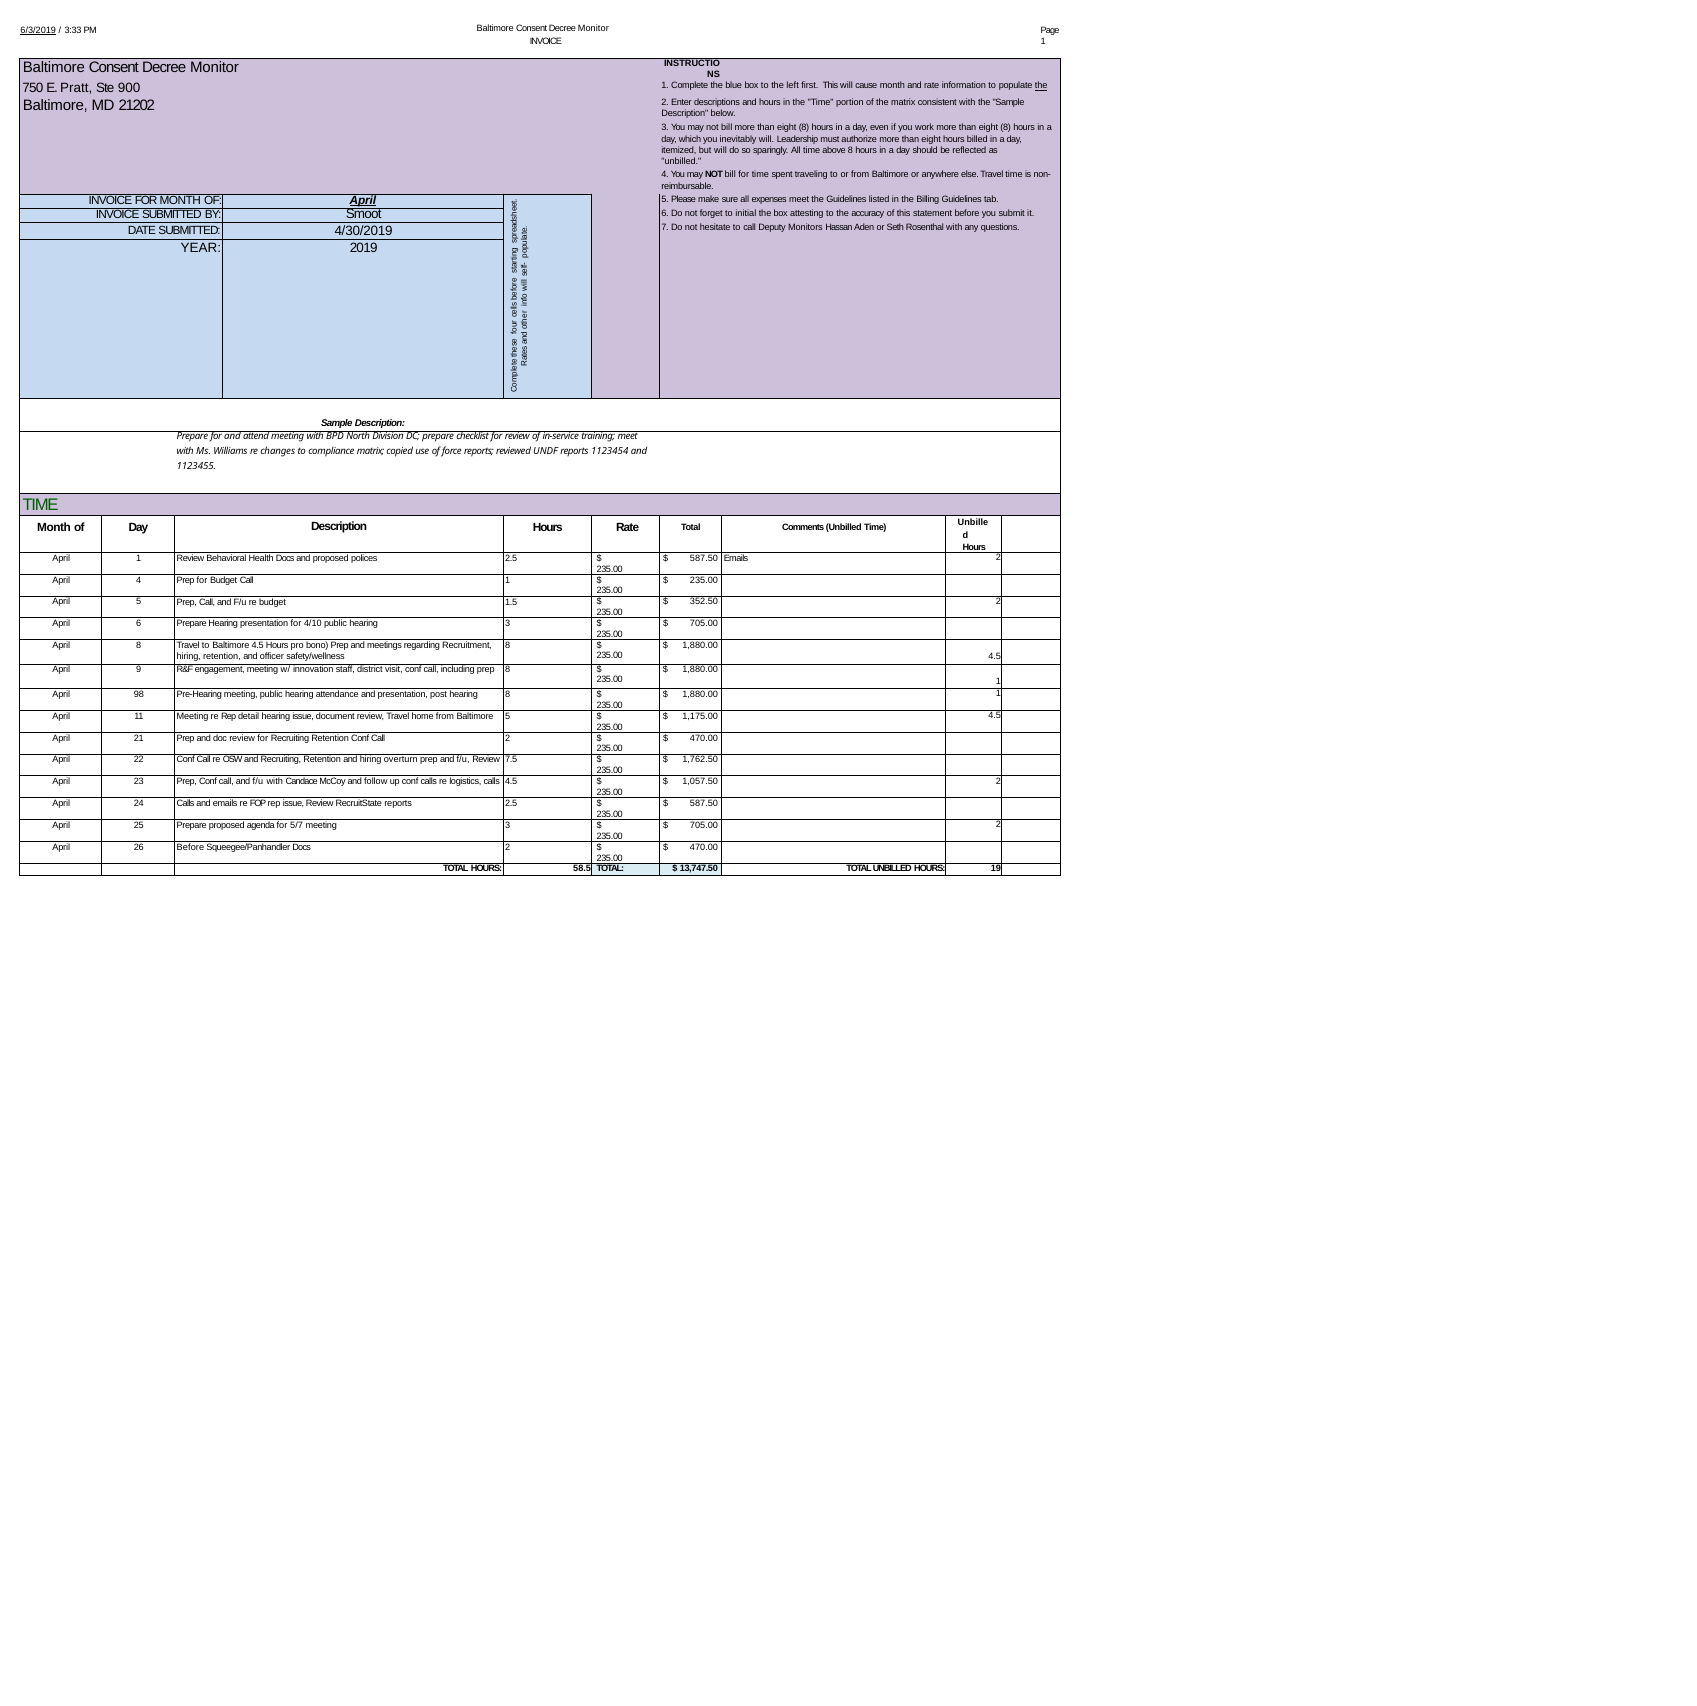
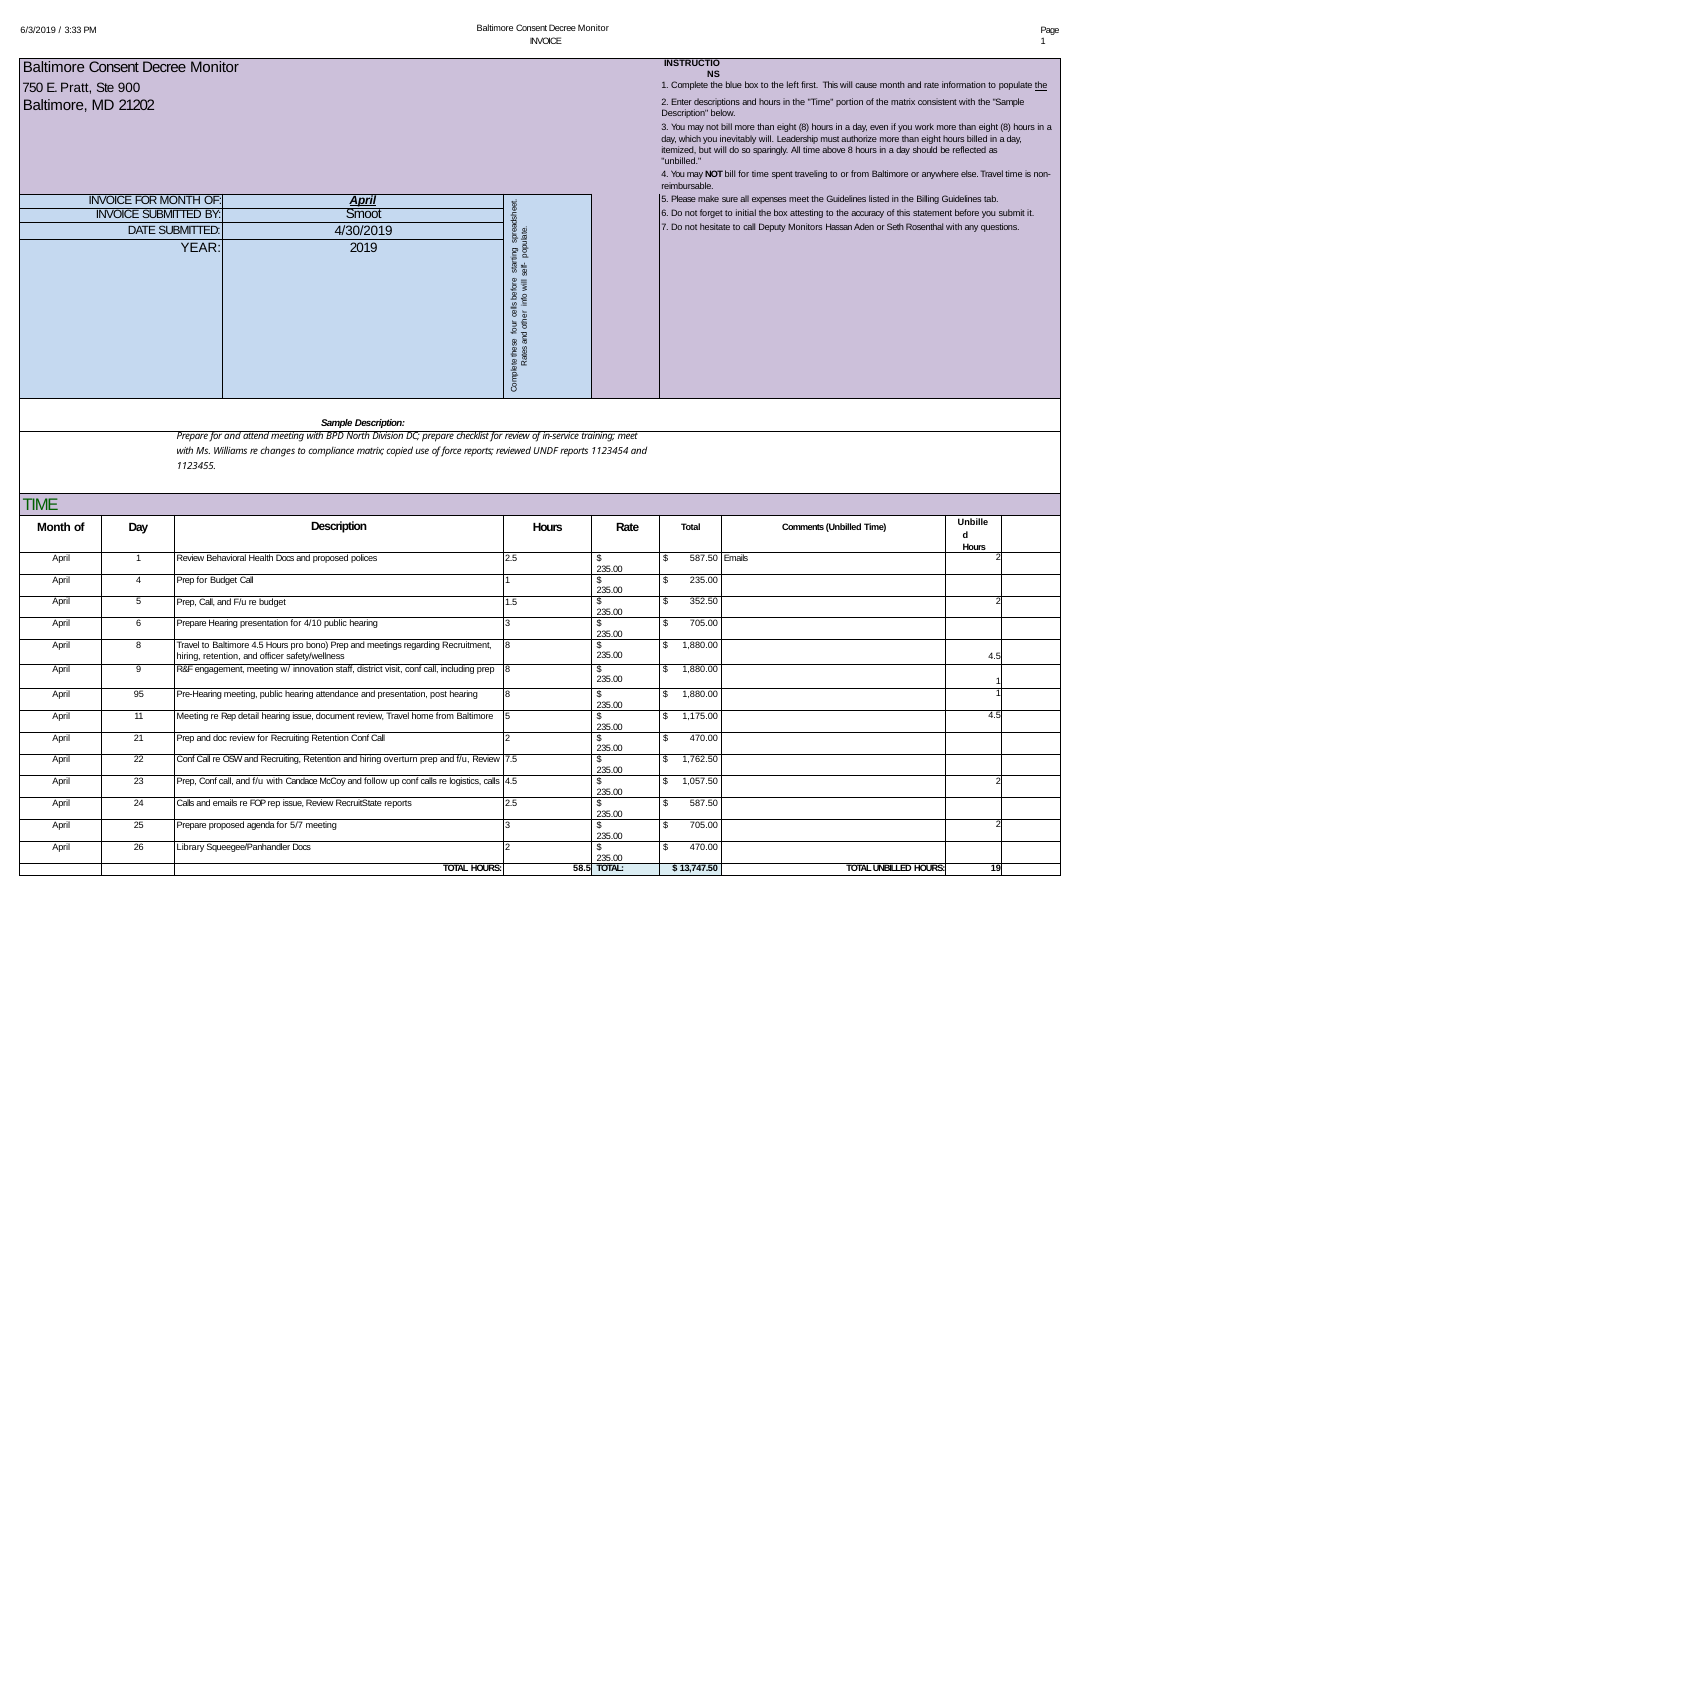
6/3/2019 underline: present -> none (38, 30)
98: 98 -> 95 (139, 694)
26 Before: Before -> Library (191, 847)
